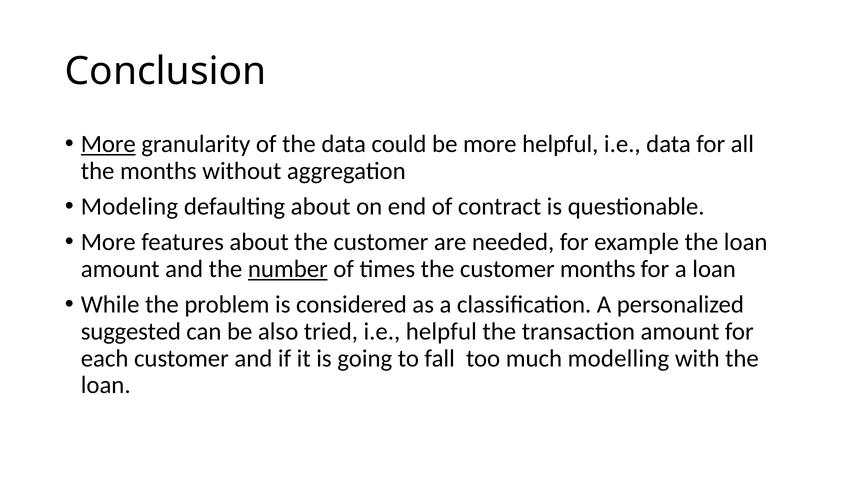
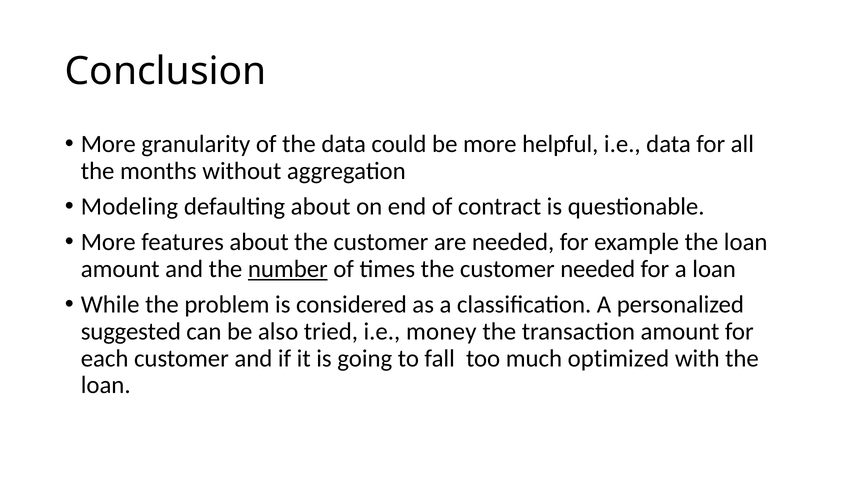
More underline: present -> none (108, 144)
customer months: months -> needed (598, 269)
i.e helpful: helpful -> money (441, 331)
modelling: modelling -> optimized (618, 358)
